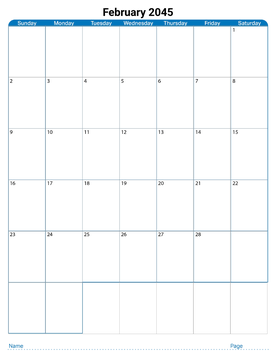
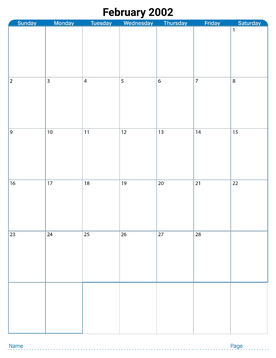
2045: 2045 -> 2002 (161, 12)
